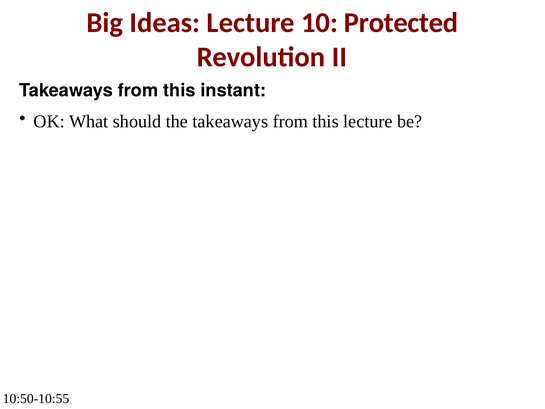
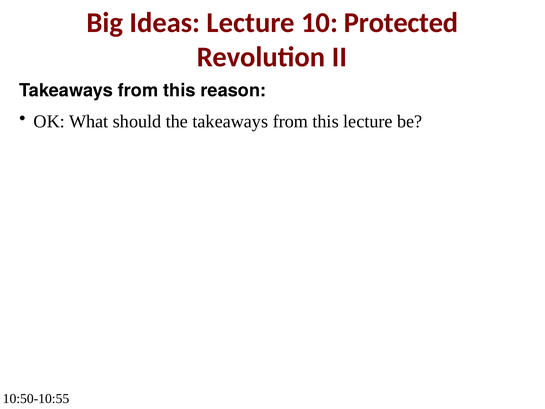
instant: instant -> reason (233, 91)
